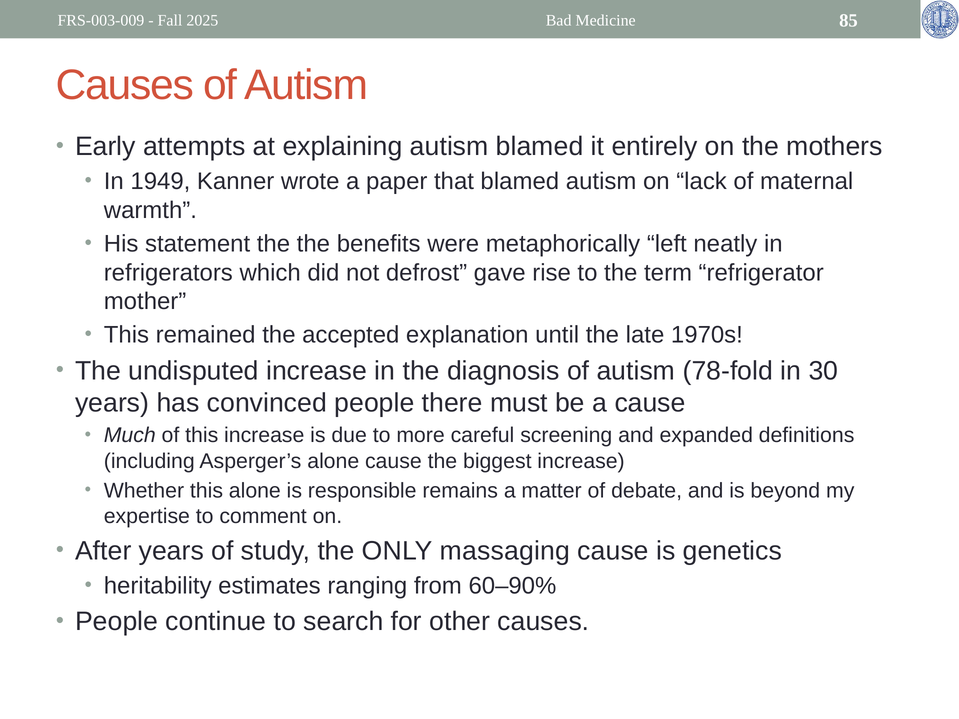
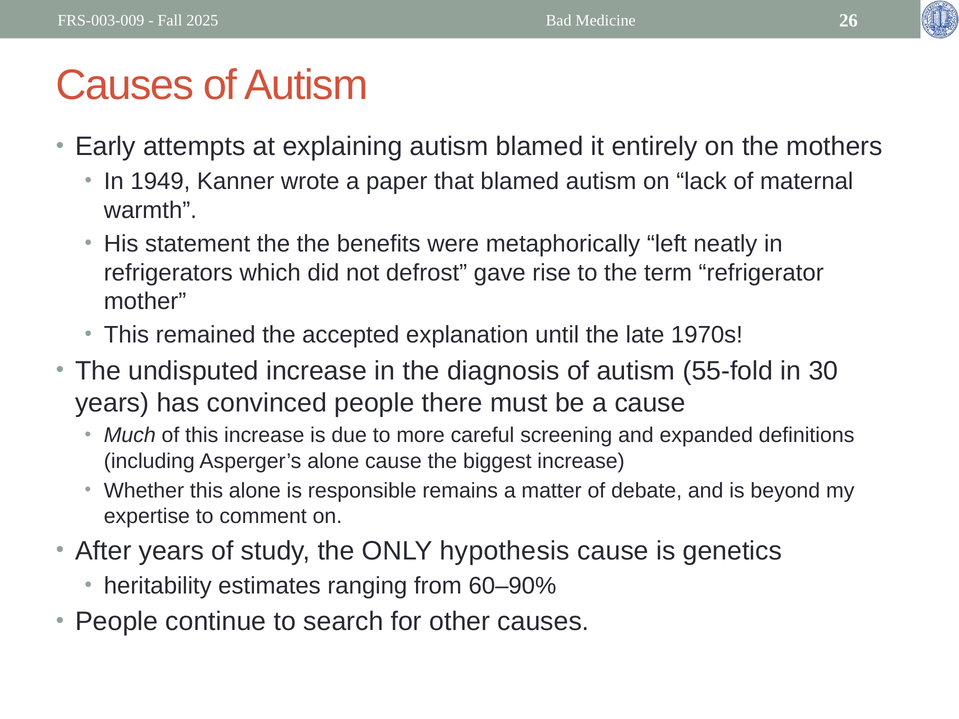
85: 85 -> 26 (848, 20)
78-fold: 78-fold -> 55-fold (728, 371)
massaging: massaging -> hypothesis (505, 551)
